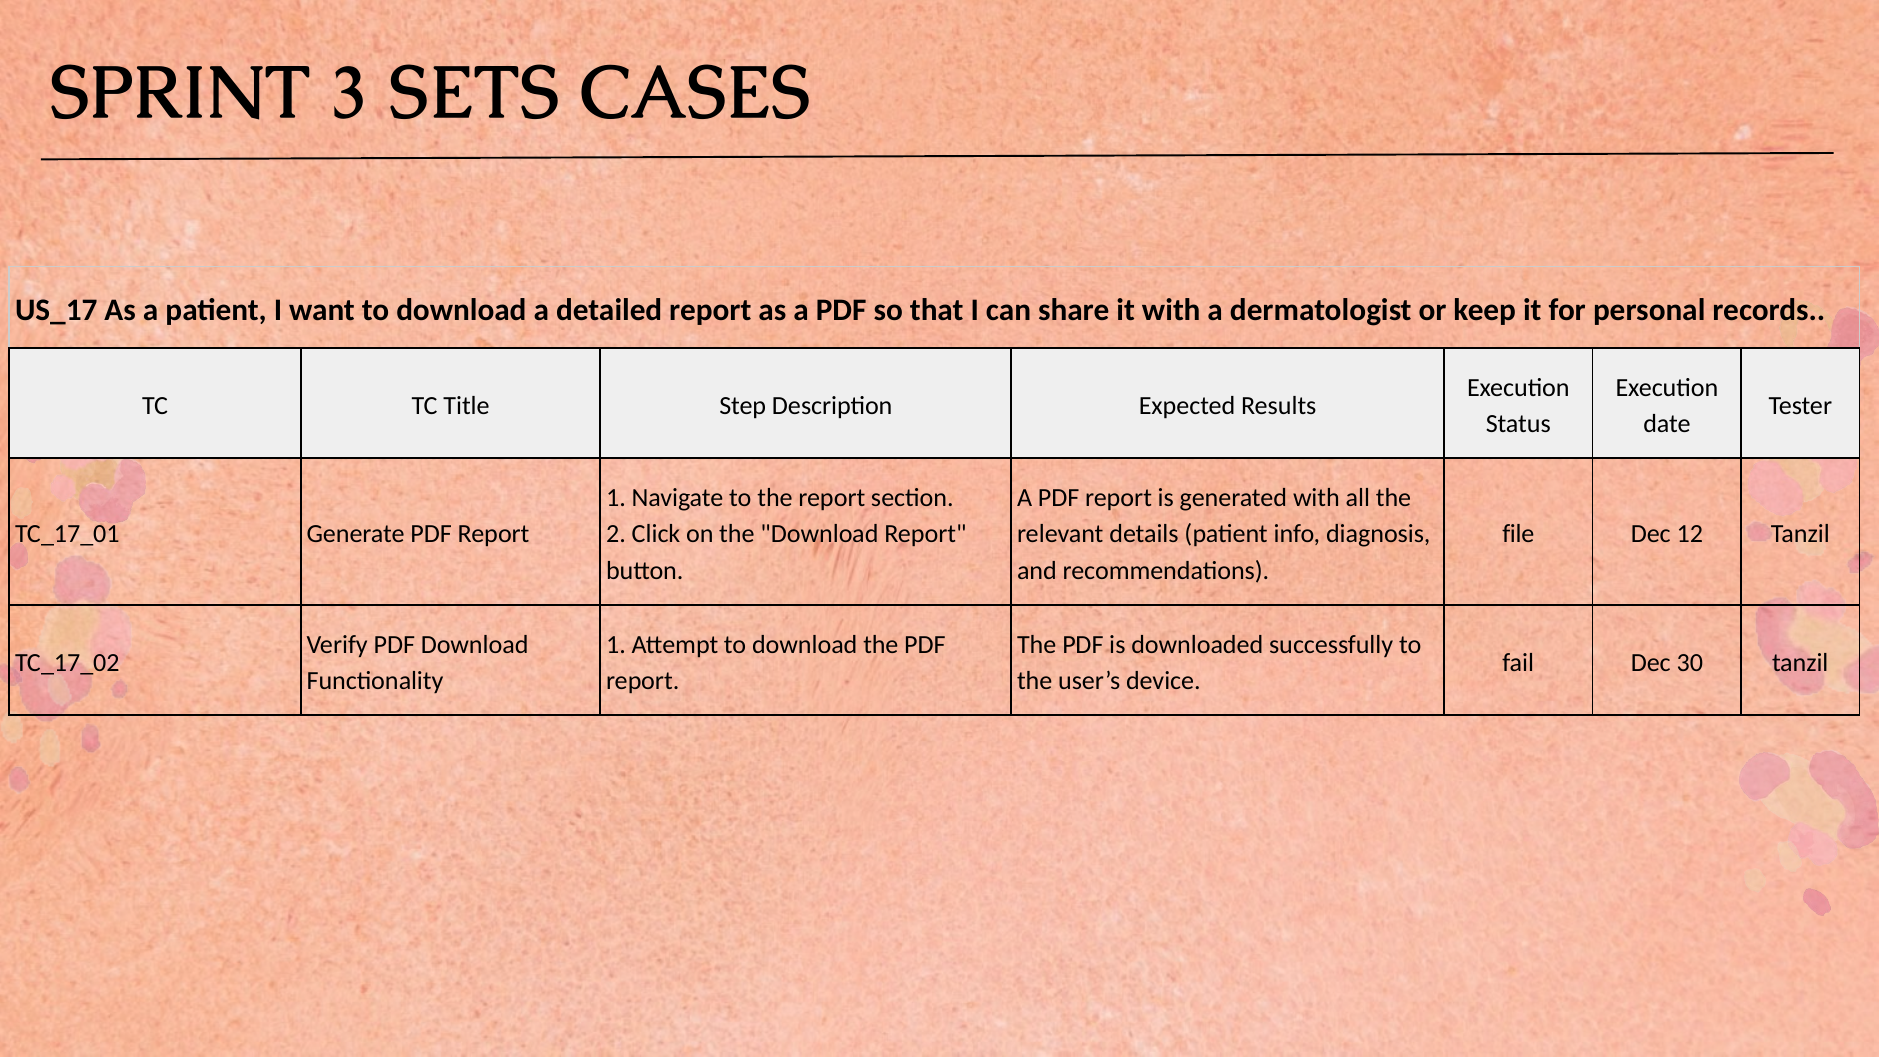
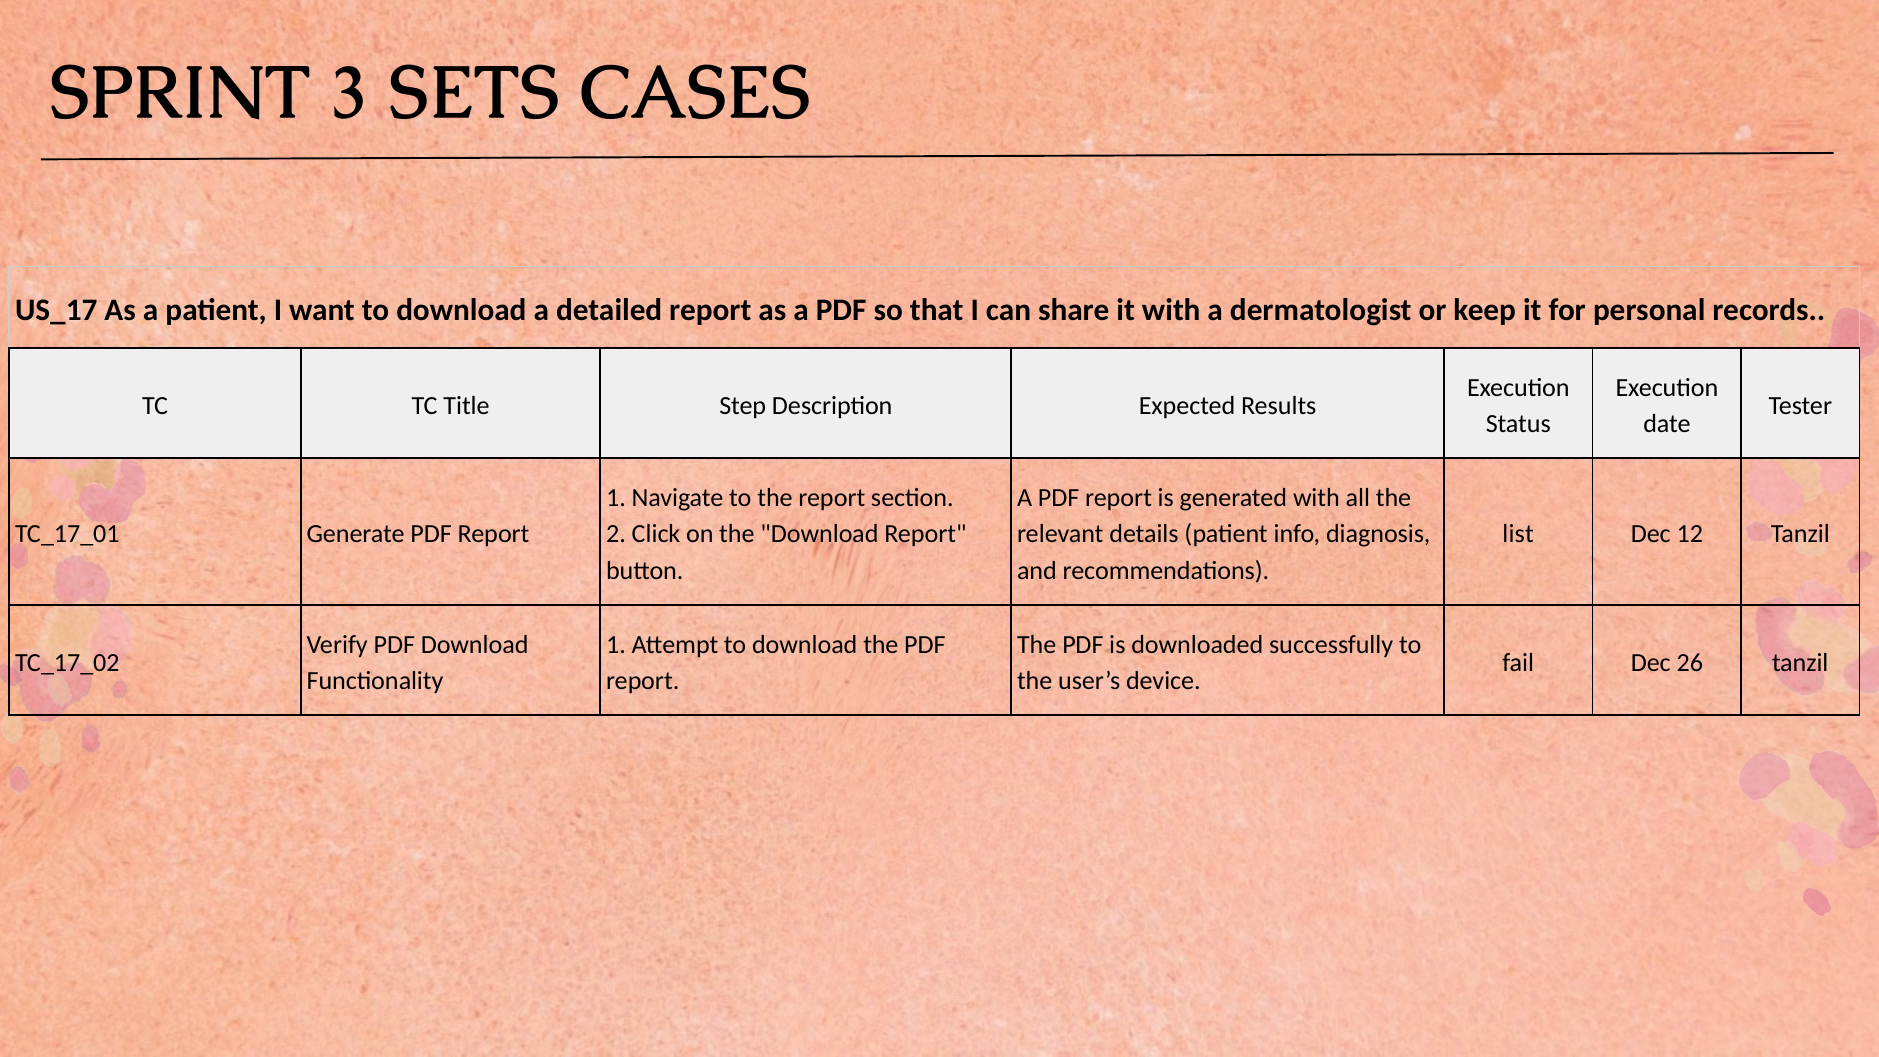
file: file -> list (1518, 534)
30: 30 -> 26 (1690, 663)
